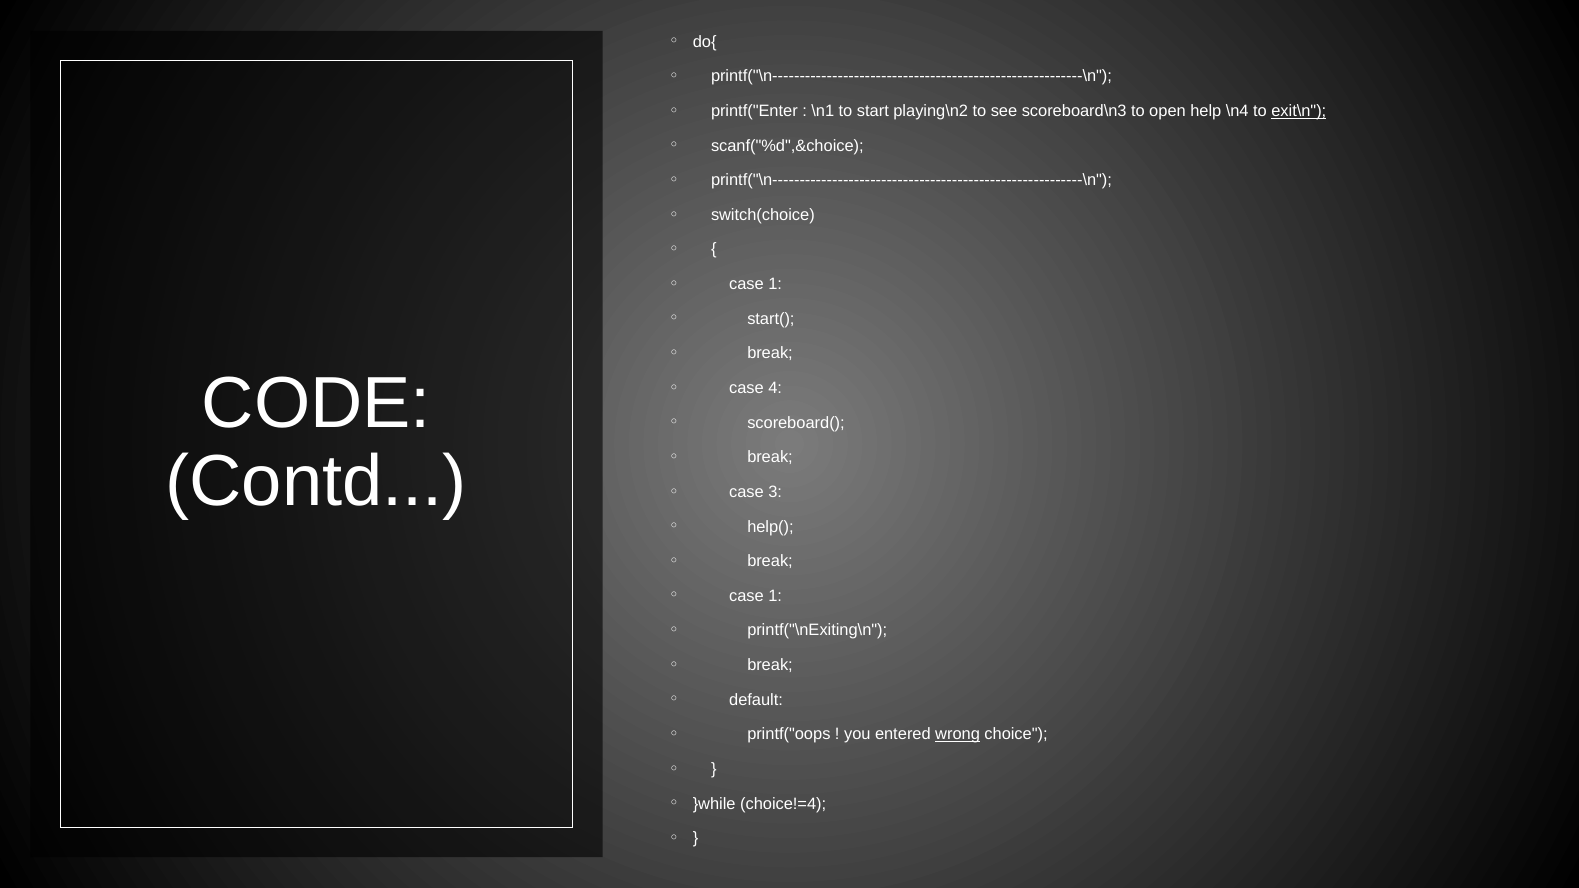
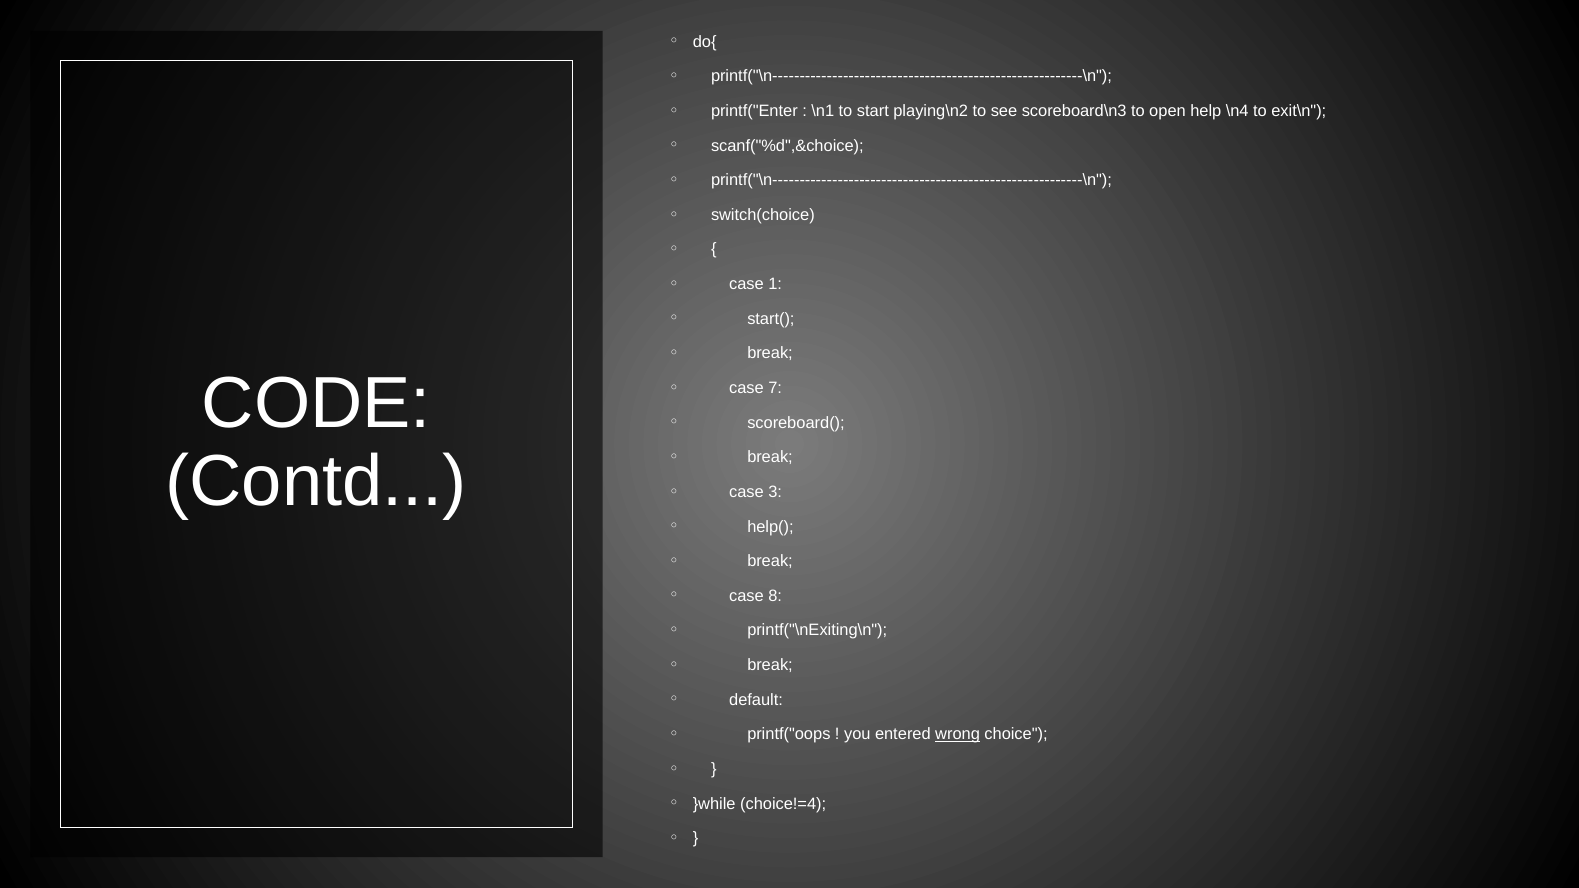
exit\n underline: present -> none (1299, 111)
4: 4 -> 7 (775, 388)
1: 1 -> 8 (775, 596)
